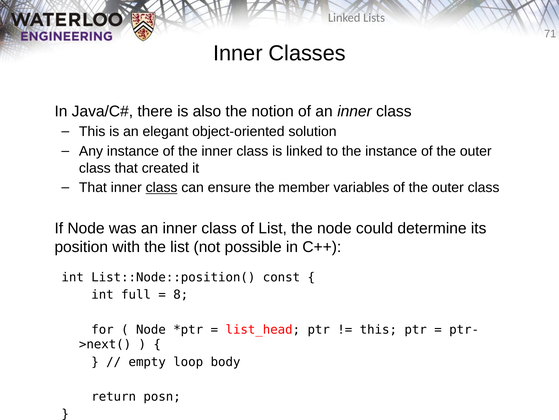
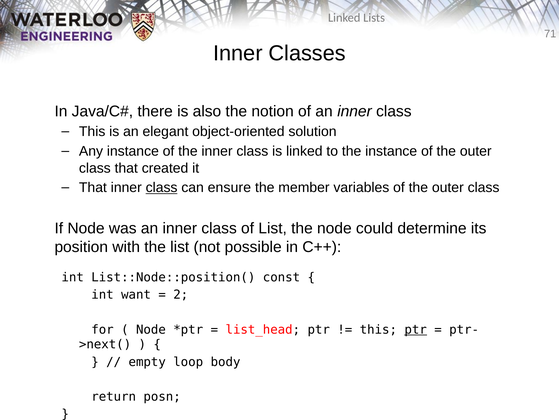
full: full -> want (136, 294)
8: 8 -> 2 (181, 294)
ptr underline: none -> present (416, 329)
